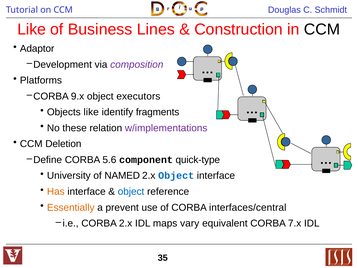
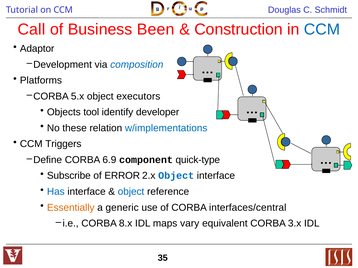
Like: Like -> Call (31, 29)
Lines: Lines -> Been (156, 29)
CCM colour: black -> blue (322, 29)
composition colour: purple -> blue (137, 65)
9.x: 9.x -> 5.x (78, 96)
Objects like: like -> tool (91, 112)
fragments: fragments -> developer (158, 112)
w/implementations colour: purple -> blue (166, 128)
Deletion: Deletion -> Triggers (63, 144)
5.6: 5.6 -> 6.9 (109, 160)
University: University -> Subscribe (69, 176)
NAMED: NAMED -> ERROR (122, 176)
Has colour: orange -> blue (56, 192)
prevent: prevent -> generic (122, 208)
CORBA 2.x: 2.x -> 8.x (126, 224)
7.x: 7.x -> 3.x (295, 224)
